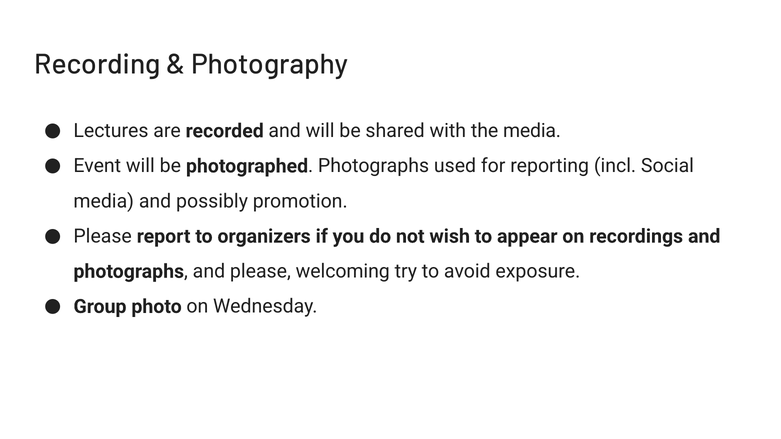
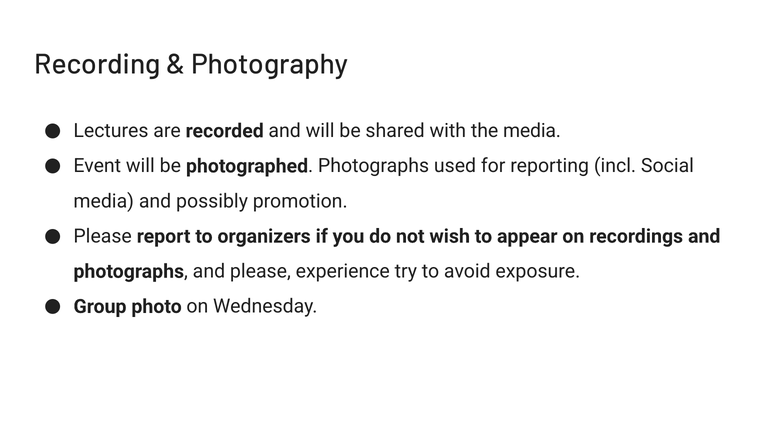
welcoming: welcoming -> experience (343, 272)
